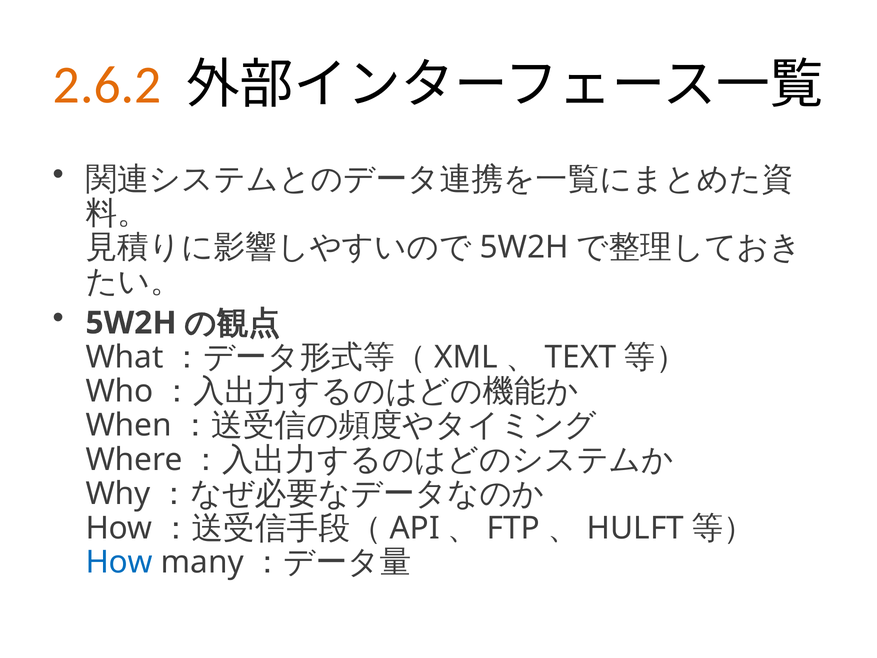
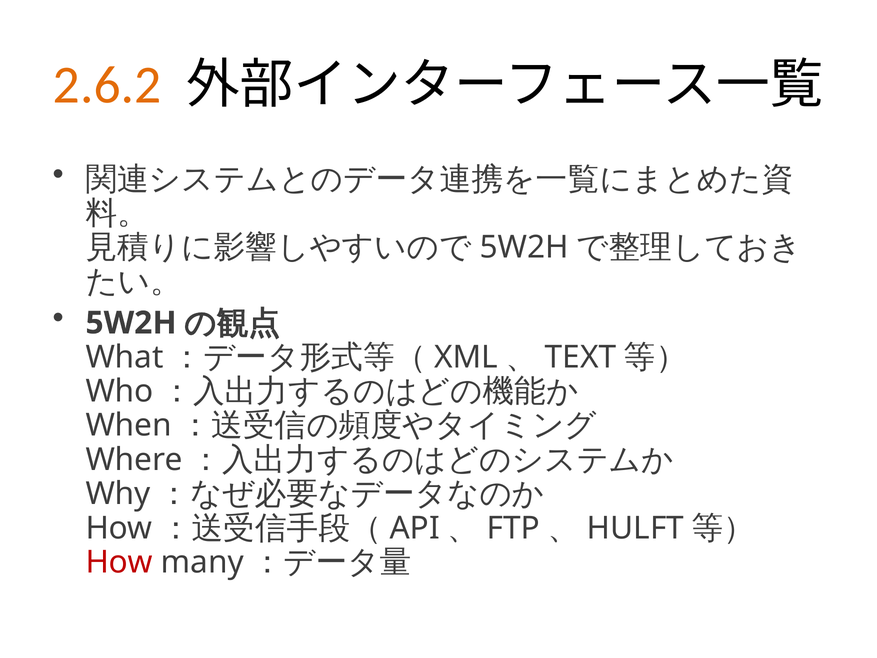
How colour: blue -> red (119, 562)
